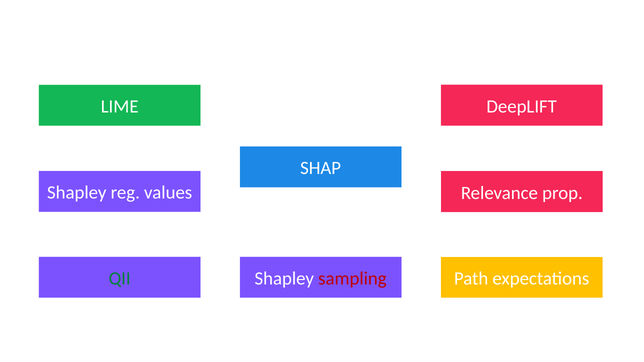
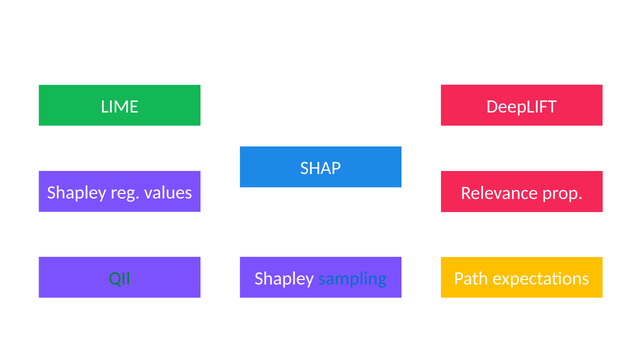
sampling colour: red -> blue (352, 279)
